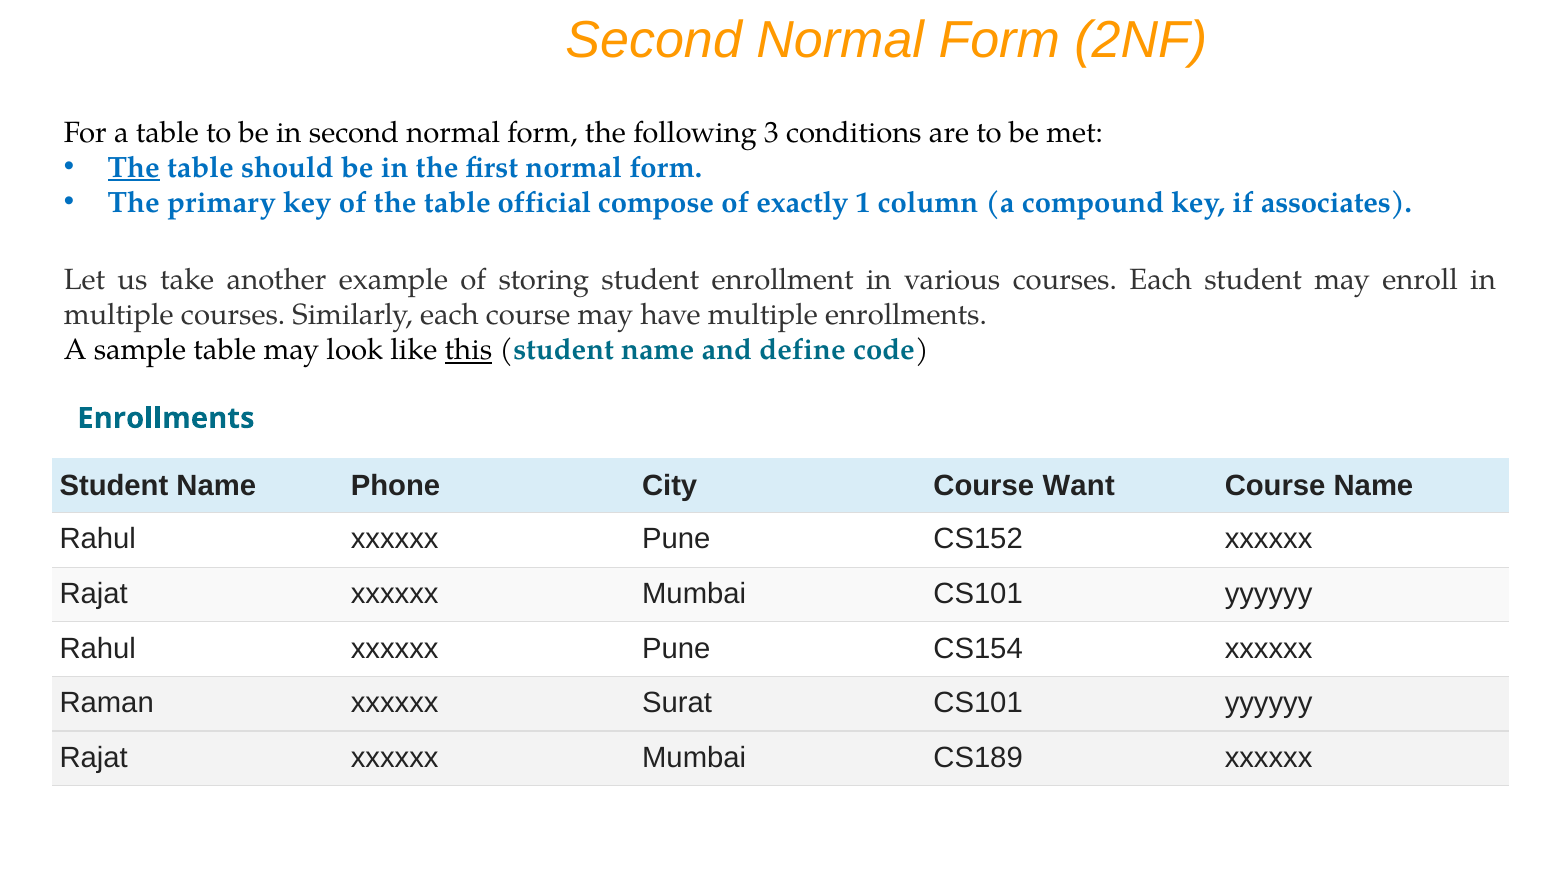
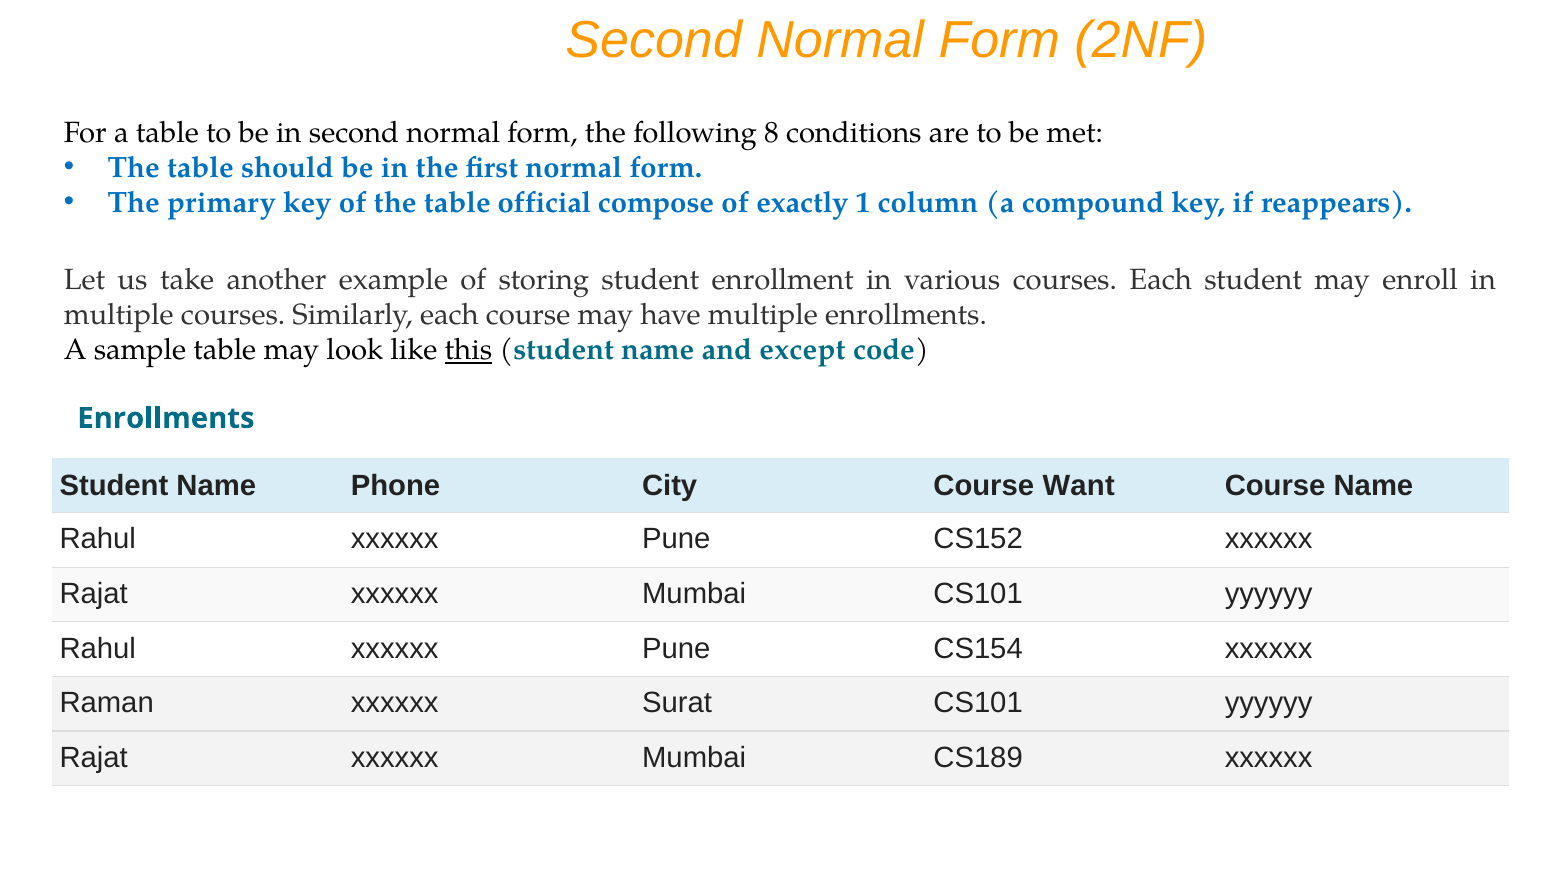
3: 3 -> 8 (771, 133)
The underline: present -> none (134, 168)
associates: associates -> reappears (1336, 203)
define: define -> except (802, 350)
